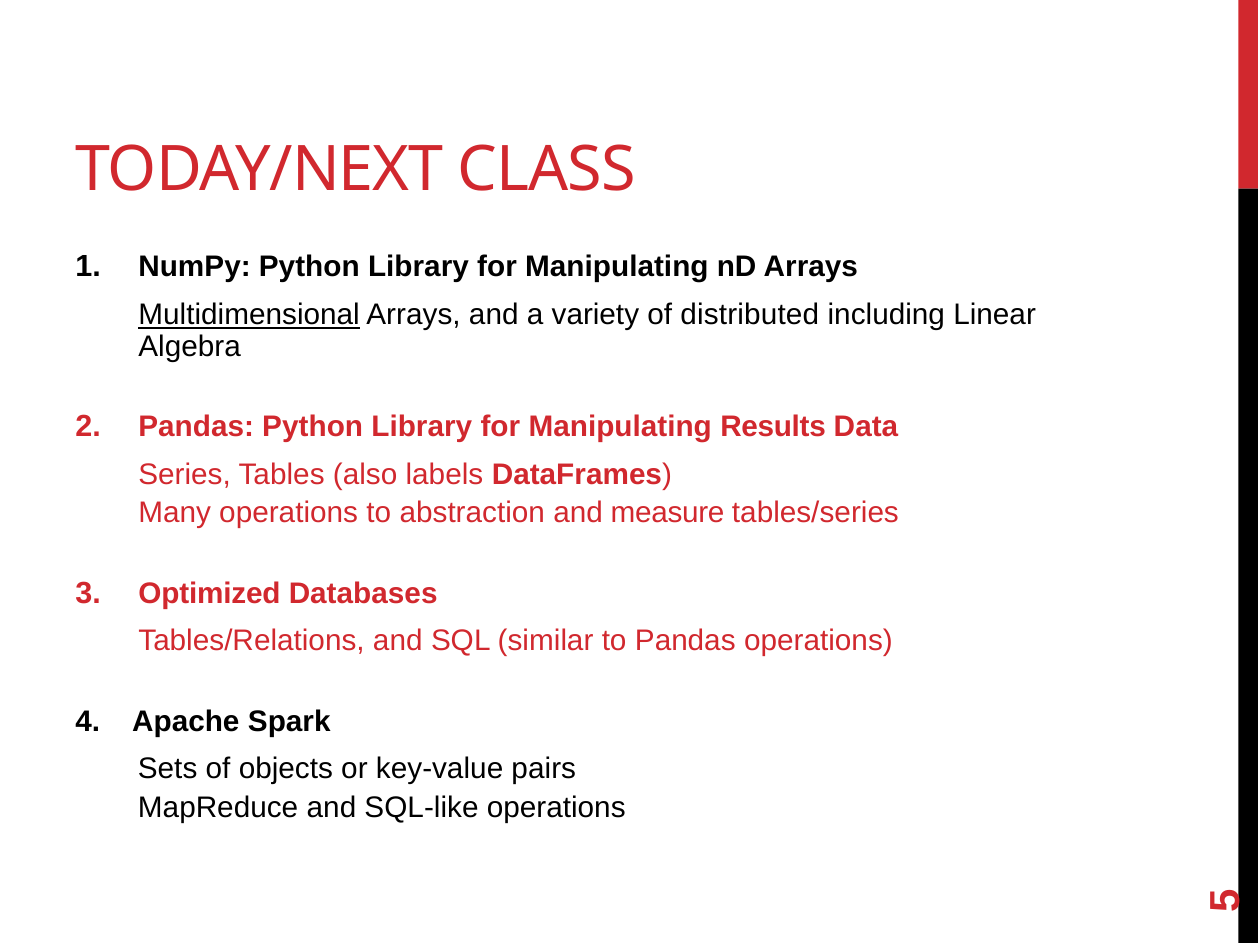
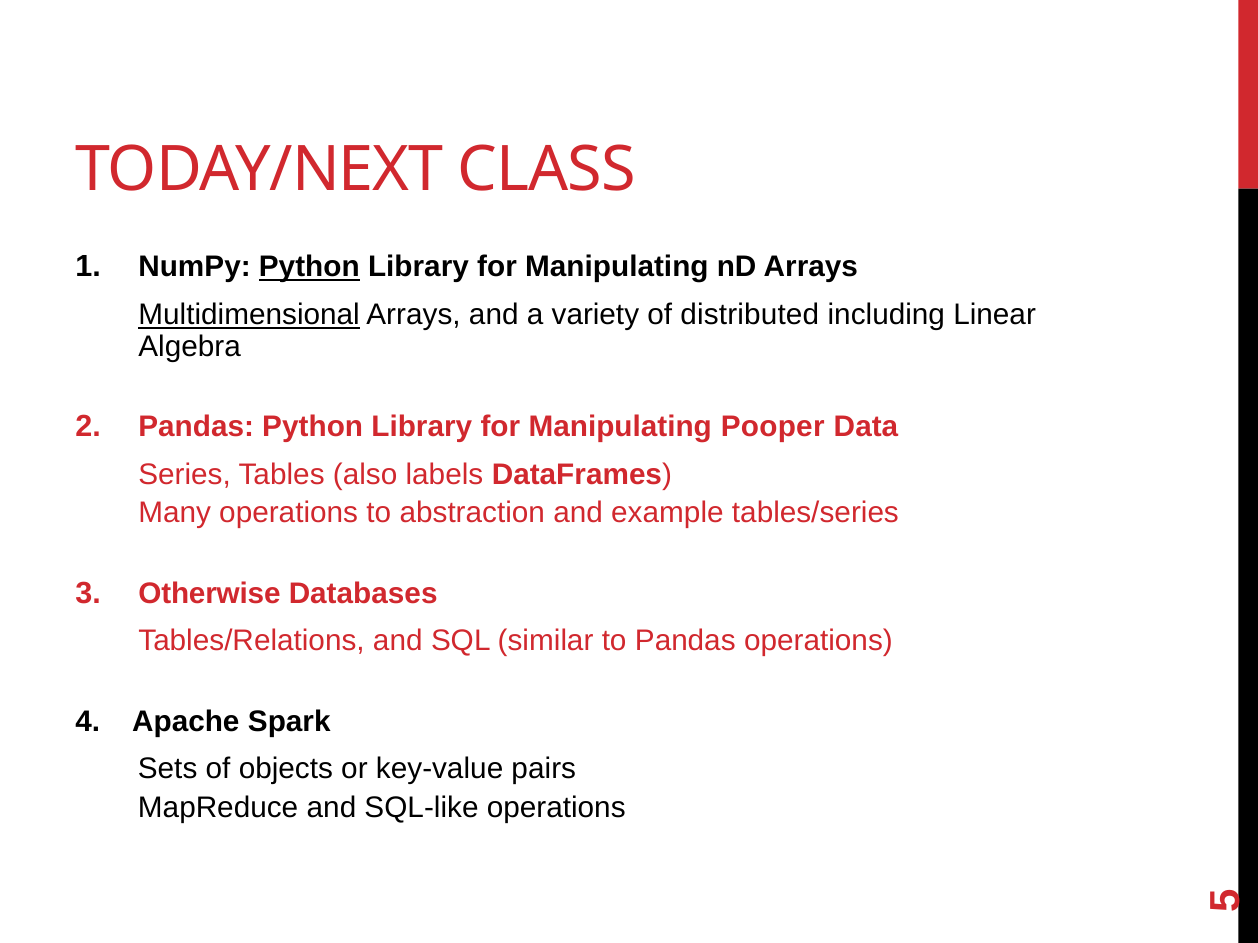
Python underline: none -> present (309, 267)
Results: Results -> Pooper (773, 427)
measure: measure -> example (667, 513)
Optimized: Optimized -> Otherwise (210, 594)
